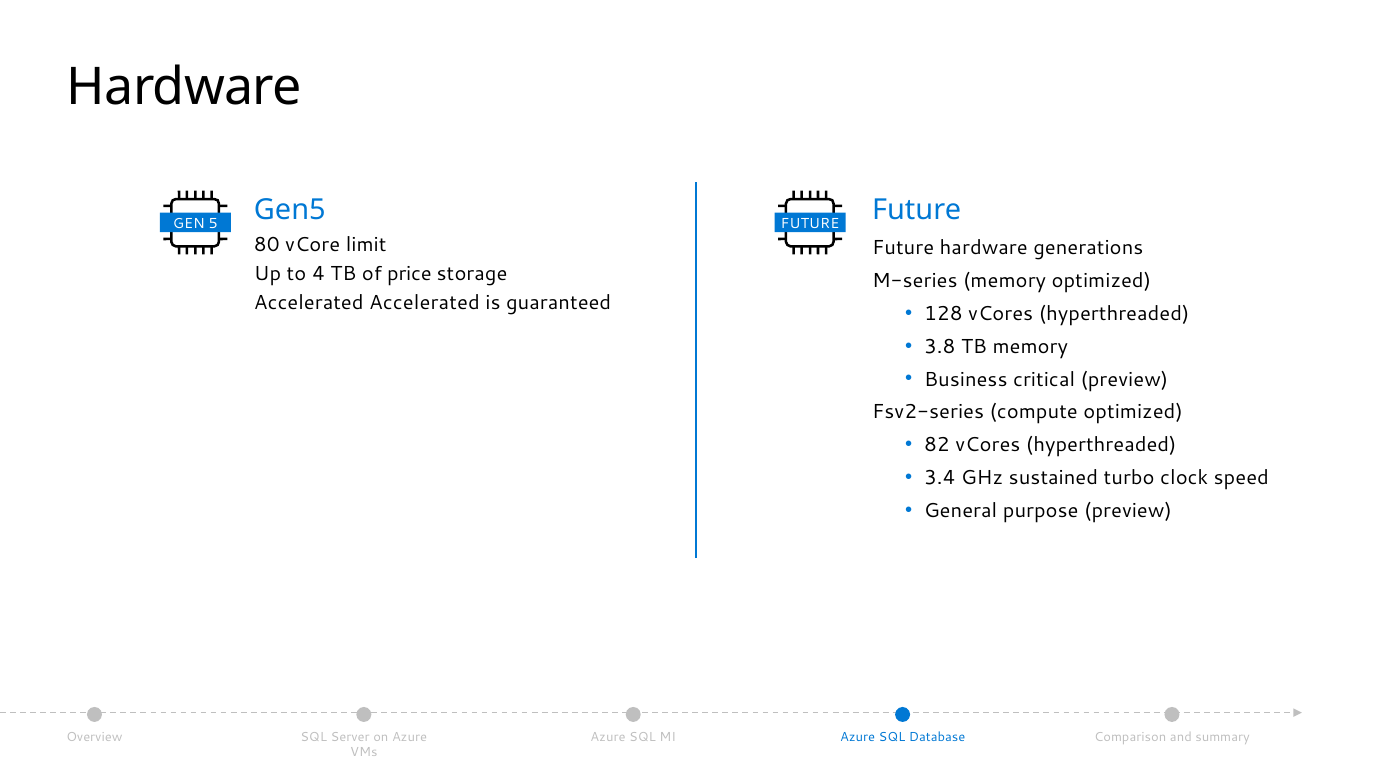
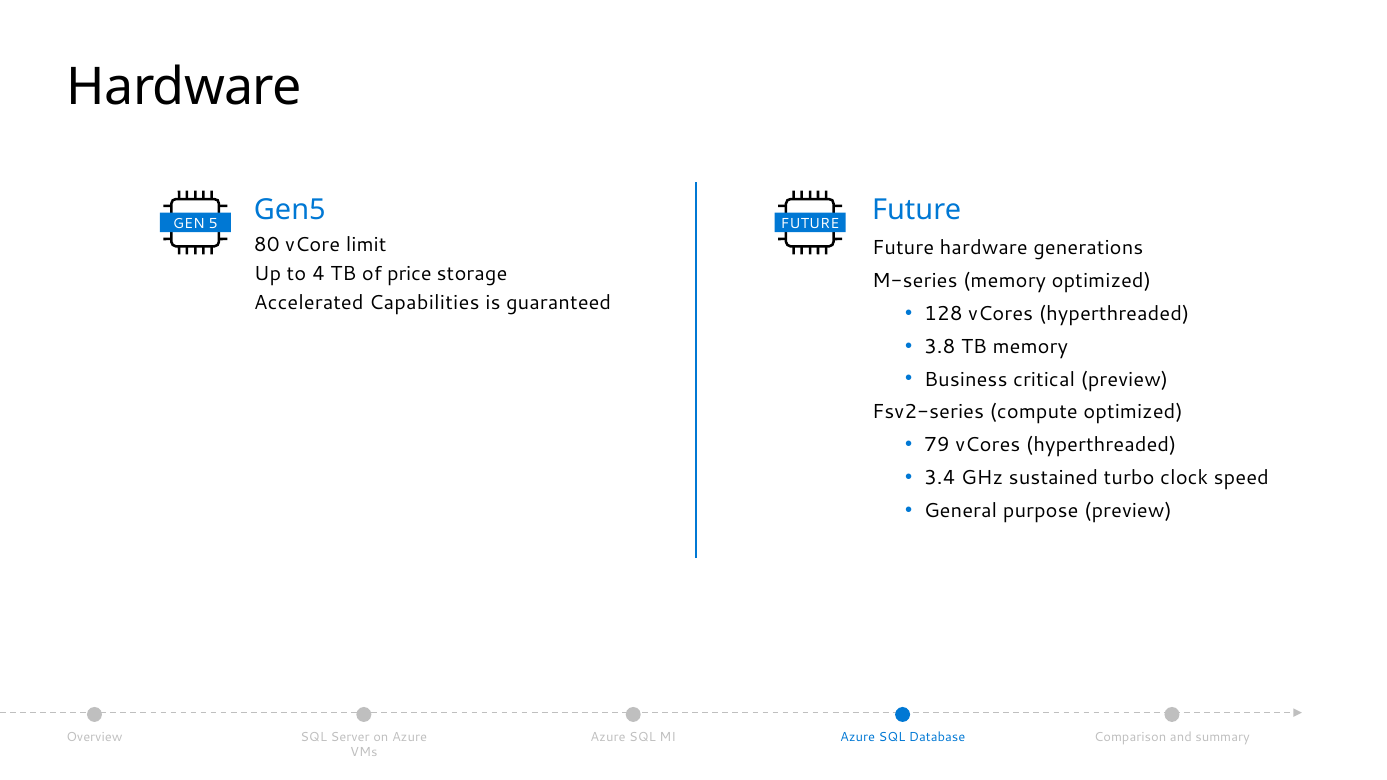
Accelerated Accelerated: Accelerated -> Capabilities (424, 303)
82: 82 -> 79 (937, 445)
